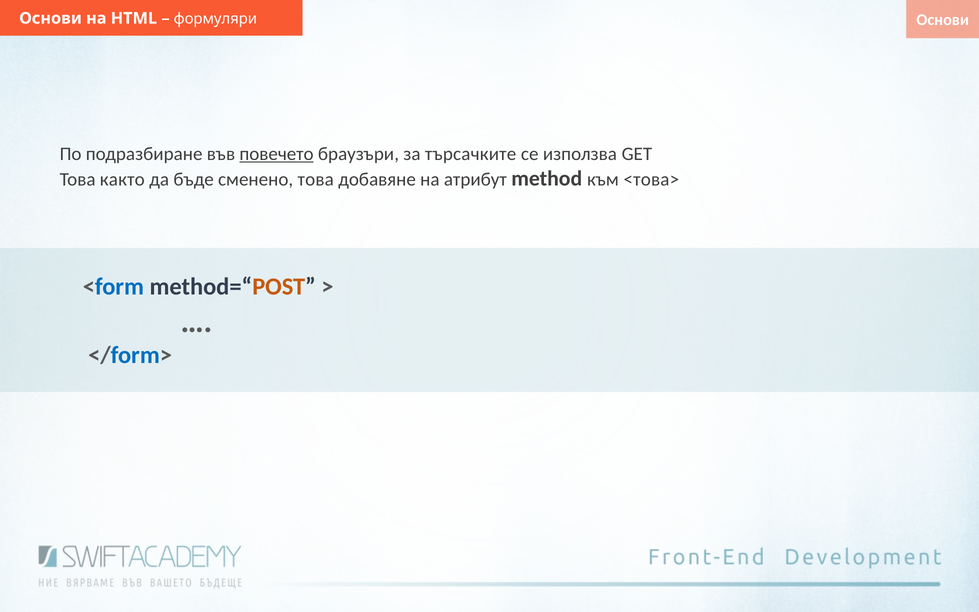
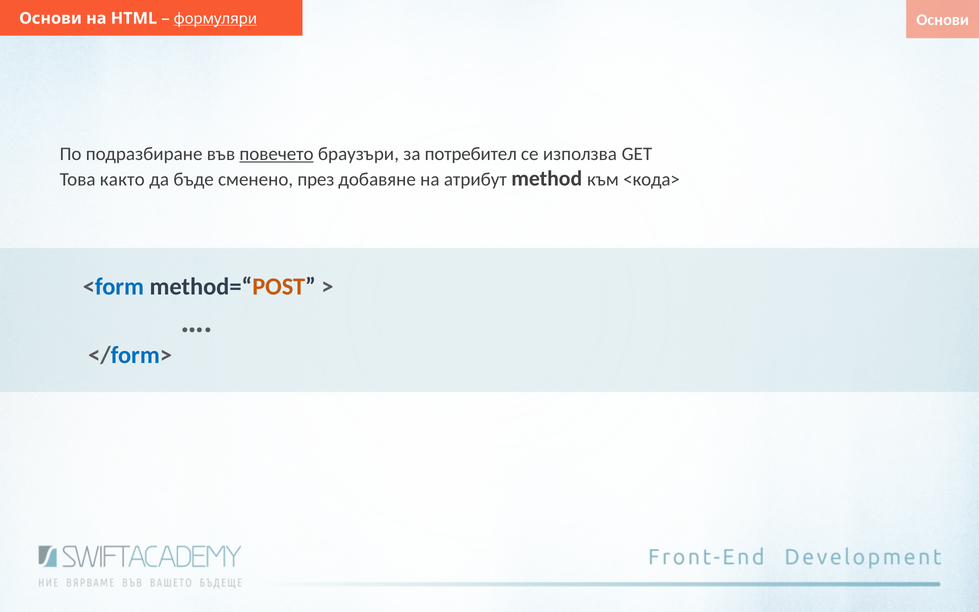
формуляри underline: none -> present (215, 19)
търсачките: търсачките -> потребител (471, 154)
сменено това: това -> през (316, 179)
<това>: <това> -> <кода> (652, 179)
